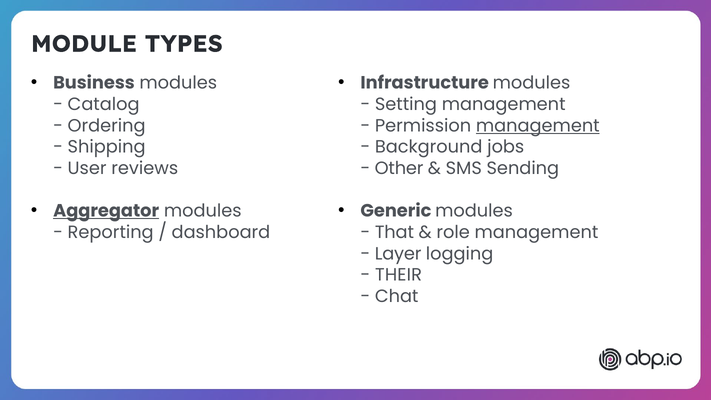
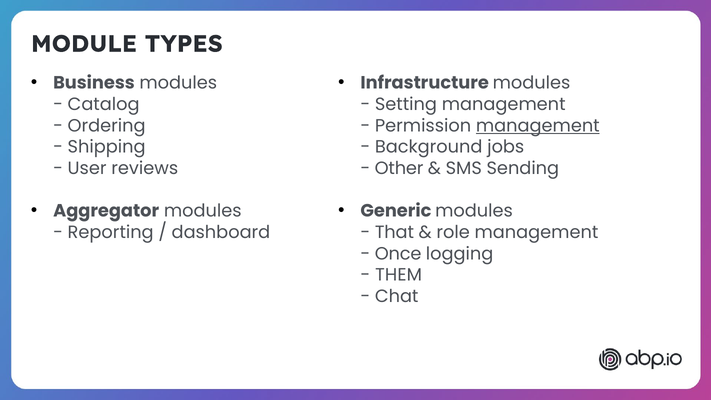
Aggregator underline: present -> none (106, 211)
Layer: Layer -> Once (398, 254)
THEIR: THEIR -> THEM (399, 275)
